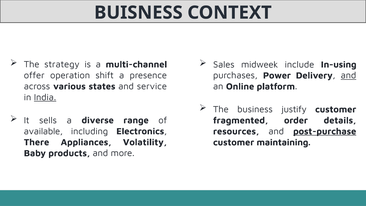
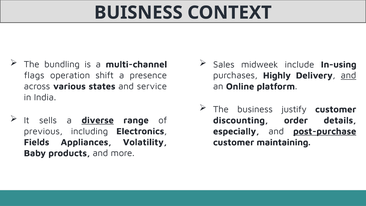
strategy: strategy -> bundling (62, 64)
offer: offer -> flags (34, 75)
Power: Power -> Highly (277, 75)
India underline: present -> none (45, 97)
diverse underline: none -> present (98, 120)
fragmented: fragmented -> discounting (241, 120)
available: available -> previous (43, 131)
resources: resources -> especially (236, 131)
There: There -> Fields (37, 142)
